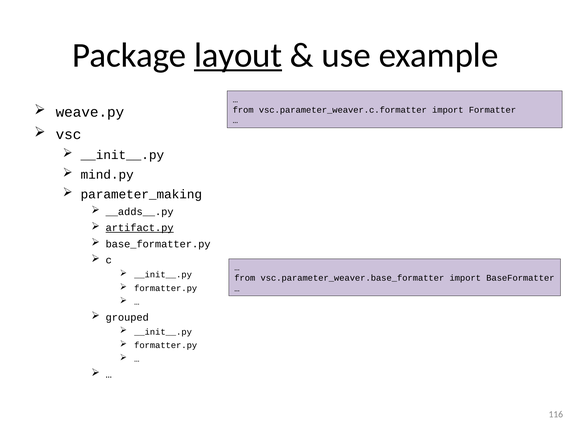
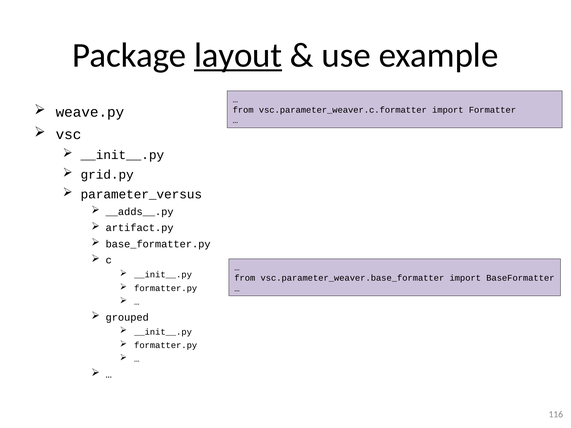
mind.py: mind.py -> grid.py (107, 175)
parameter_making: parameter_making -> parameter_versus (141, 194)
artifact.py underline: present -> none (140, 228)
